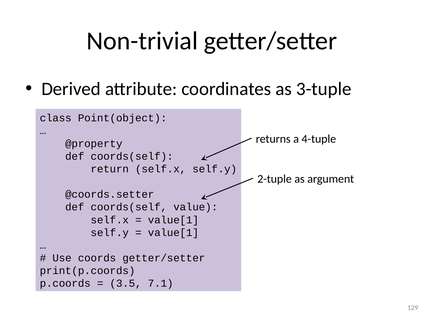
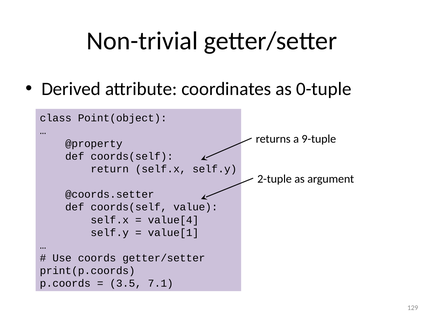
3-tuple: 3-tuple -> 0-tuple (324, 89)
4-tuple: 4-tuple -> 9-tuple (319, 139)
value[1: value[1 -> value[4 (173, 220)
